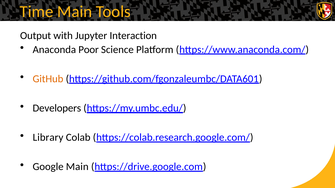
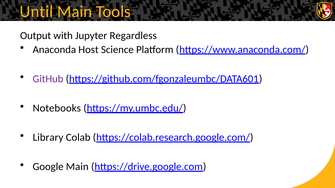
Time: Time -> Until (36, 12)
Interaction: Interaction -> Regardless (133, 36)
Poor: Poor -> Host (89, 50)
GitHub colour: orange -> purple (48, 79)
Developers: Developers -> Notebooks (57, 108)
